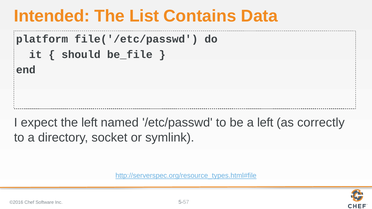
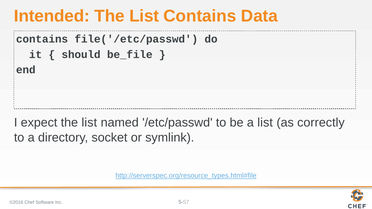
platform: platform -> contains (42, 39)
expect the left: left -> list (89, 123)
a left: left -> list (265, 123)
